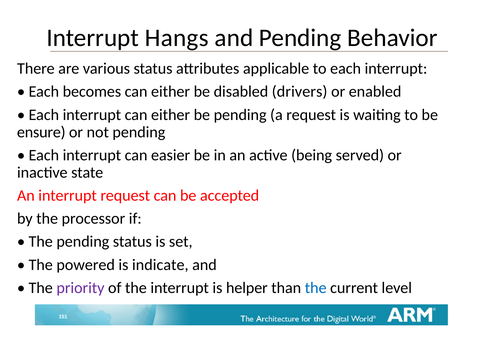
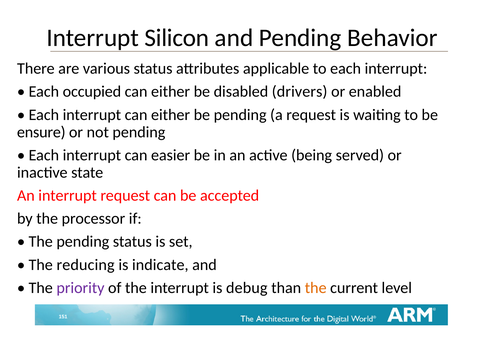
Hangs: Hangs -> Silicon (177, 38)
becomes: becomes -> occupied (92, 92)
powered: powered -> reducing (86, 265)
helper: helper -> debug (247, 288)
the colour: blue -> orange (316, 288)
